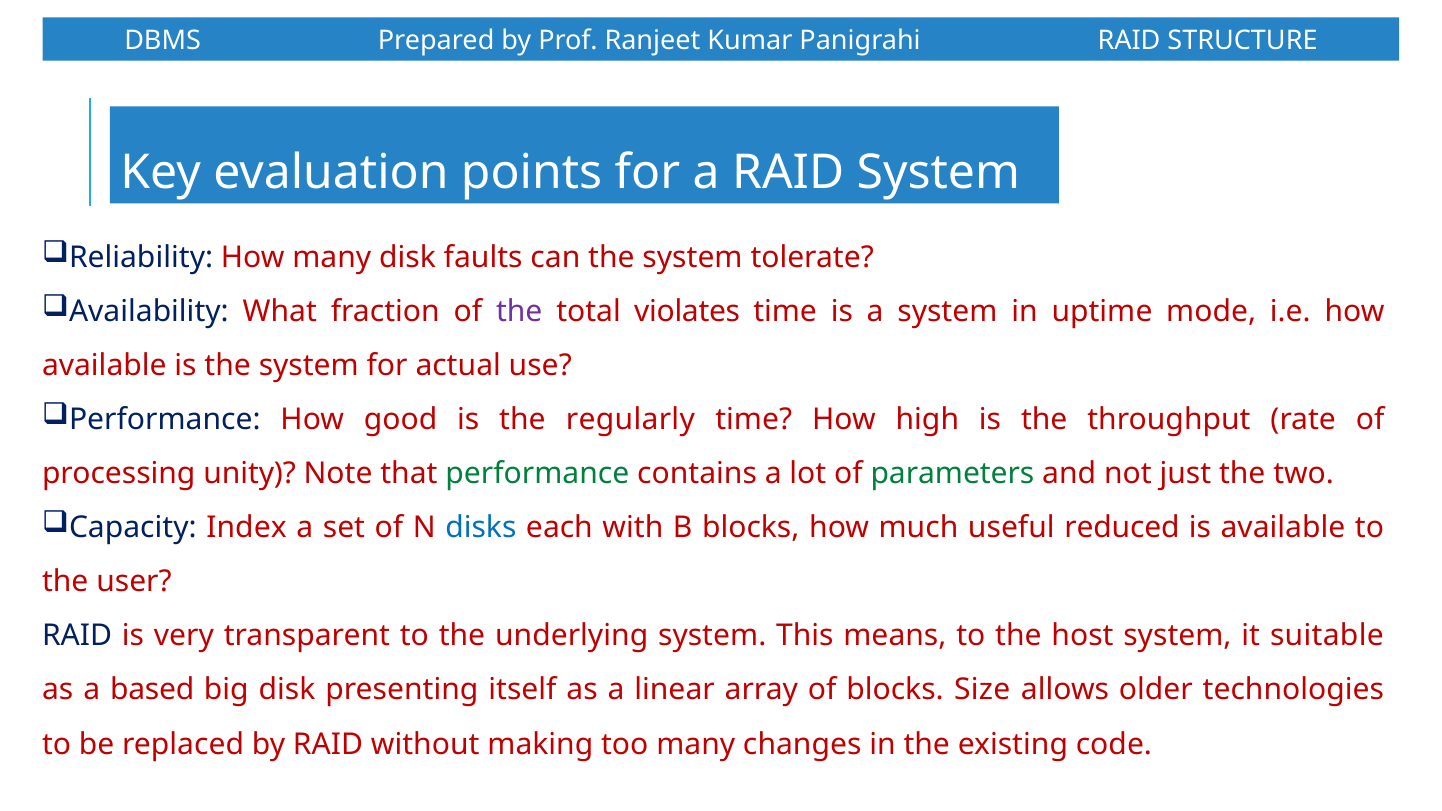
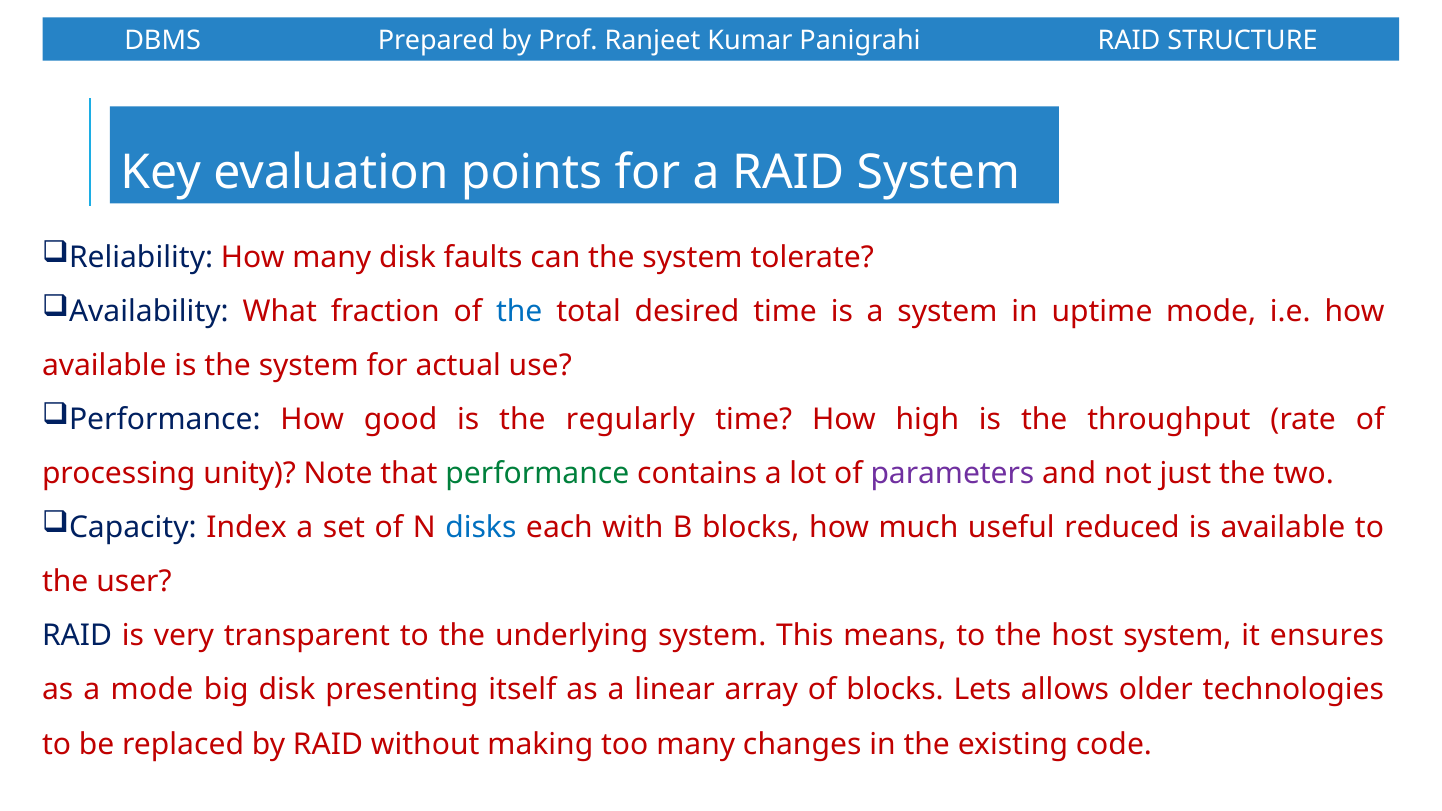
the colour: purple -> blue (519, 312)
violates: violates -> desired (687, 312)
parameters colour: green -> purple (952, 474)
suitable: suitable -> ensures (1327, 636)
a based: based -> mode (152, 690)
Size: Size -> Lets (982, 690)
